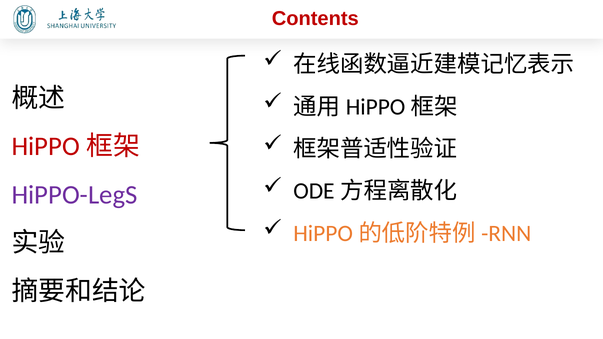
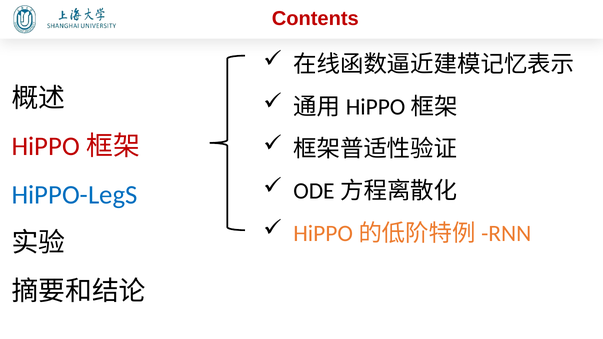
HiPPO-LegS colour: purple -> blue (75, 195)
